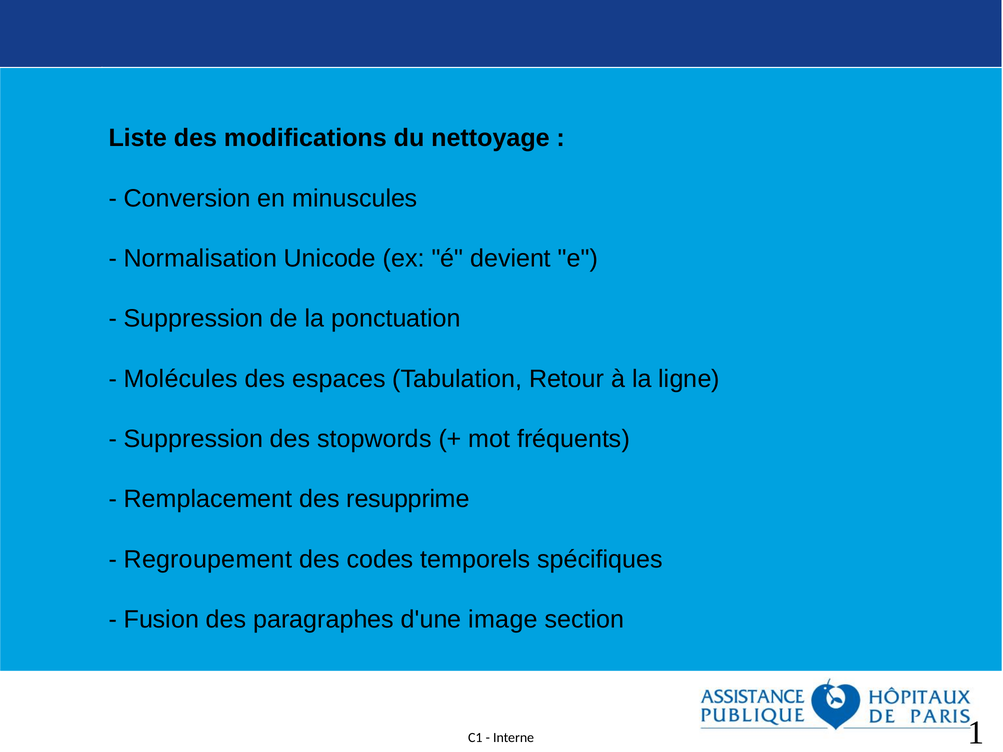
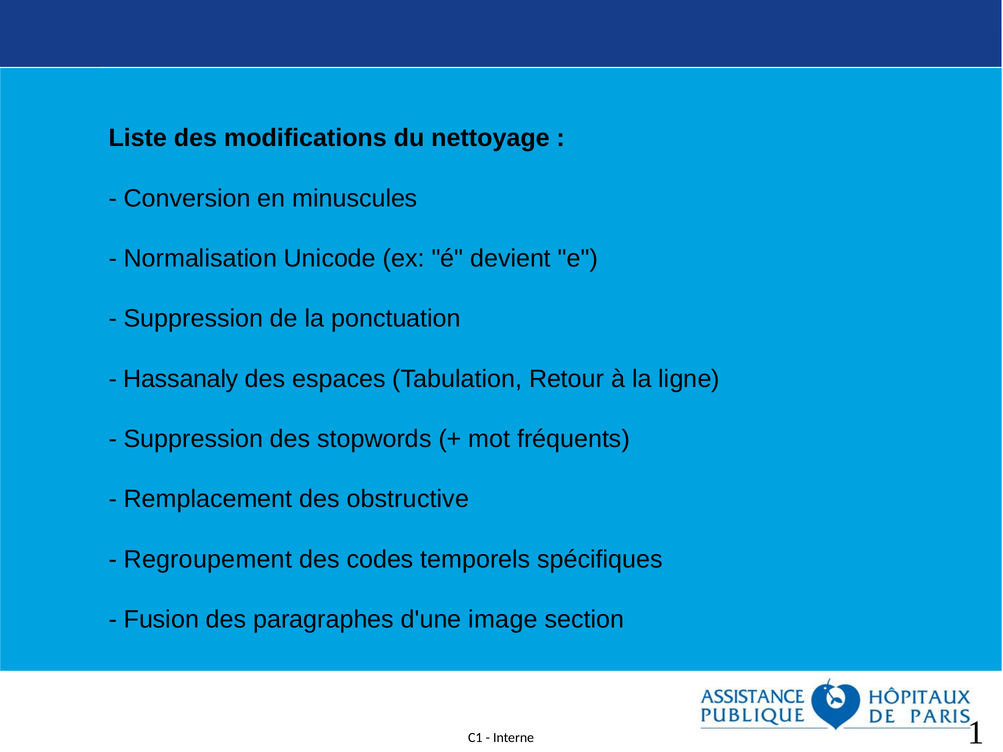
Molécules: Molécules -> Hassanaly (181, 379)
resupprime: resupprime -> obstructive (408, 499)
